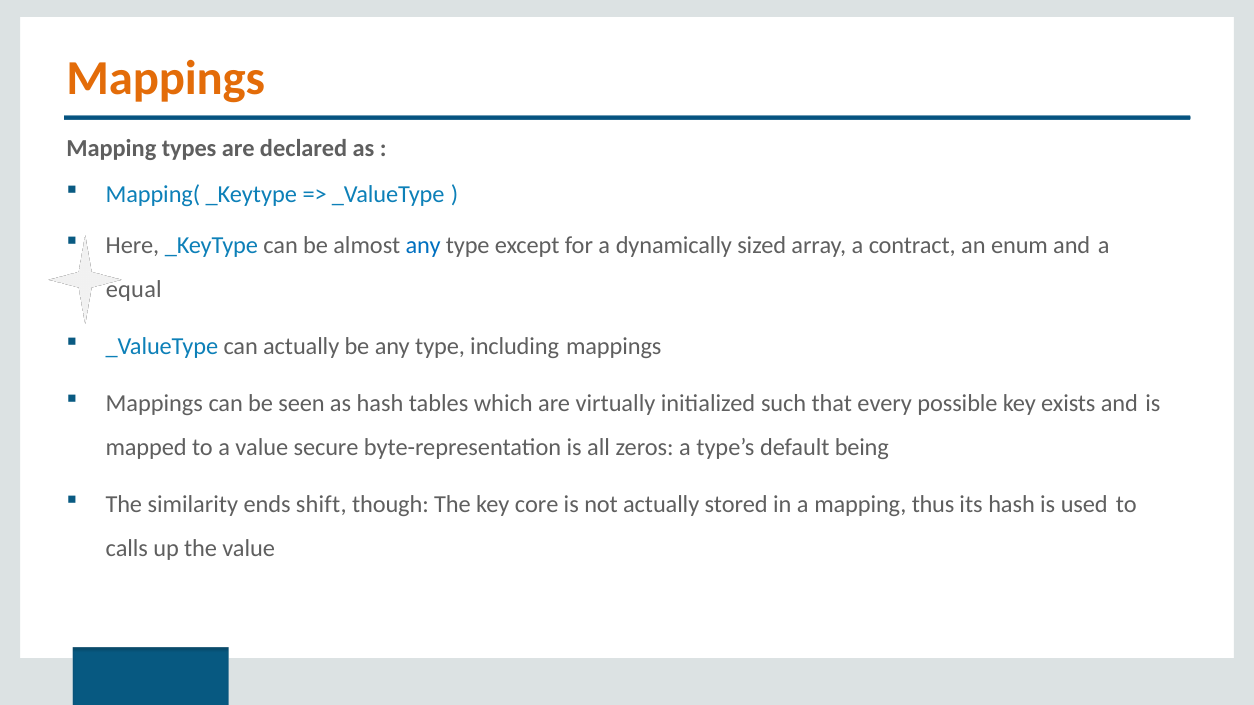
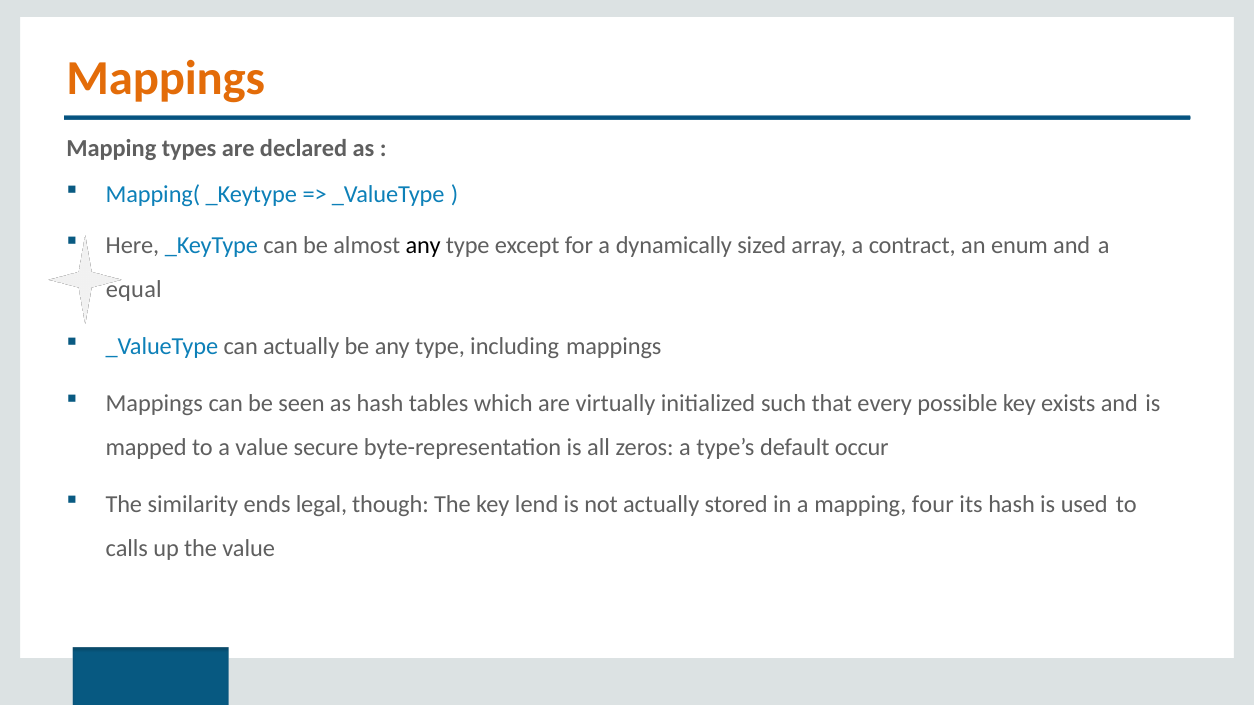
any colour: blue -> black (423, 246)
being: being -> occur (862, 448)
shift: shift -> legal (321, 505)
core: core -> lend (537, 505)
thus: thus -> four (933, 505)
